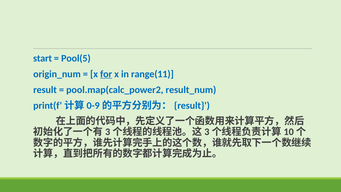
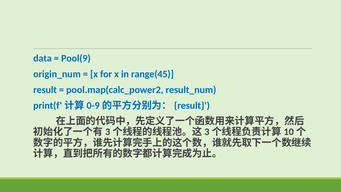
start: start -> data (42, 58)
Pool(5: Pool(5 -> Pool(9 (76, 58)
for underline: present -> none (106, 74)
range(11: range(11 -> range(45 (152, 74)
